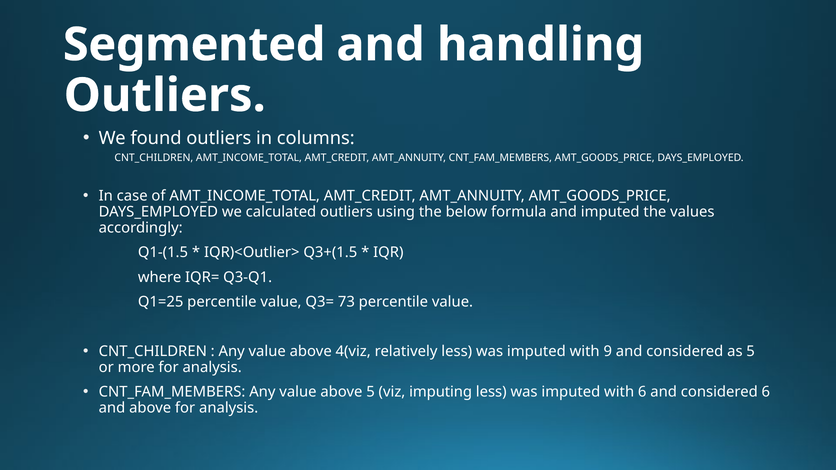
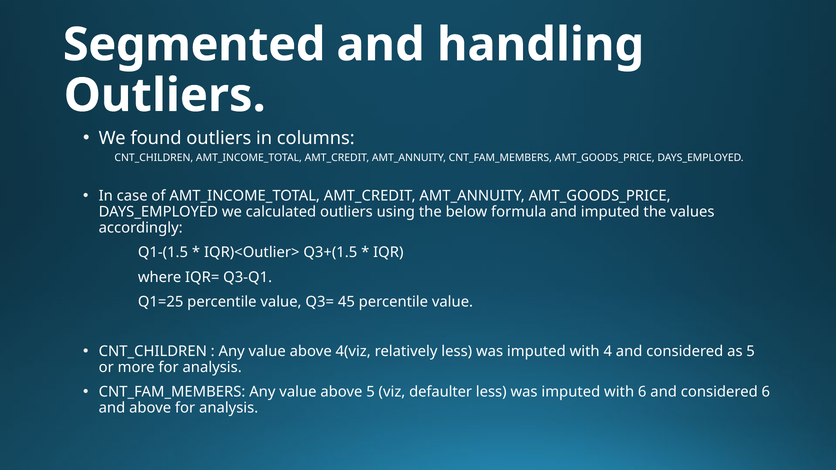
73: 73 -> 45 (346, 302)
9: 9 -> 4 (608, 351)
imputing: imputing -> defaulter (441, 392)
